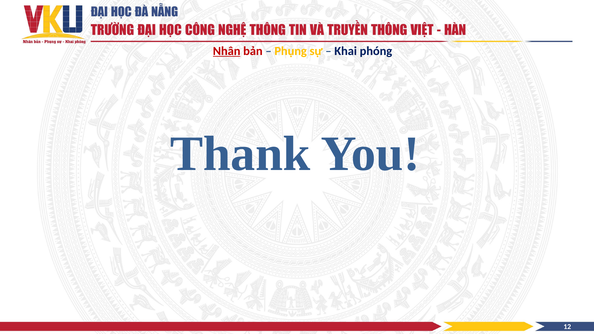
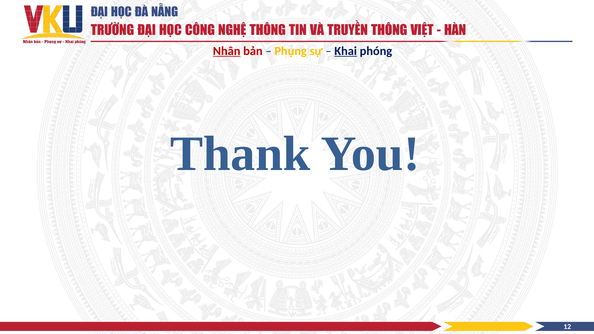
Khai underline: none -> present (346, 51)
